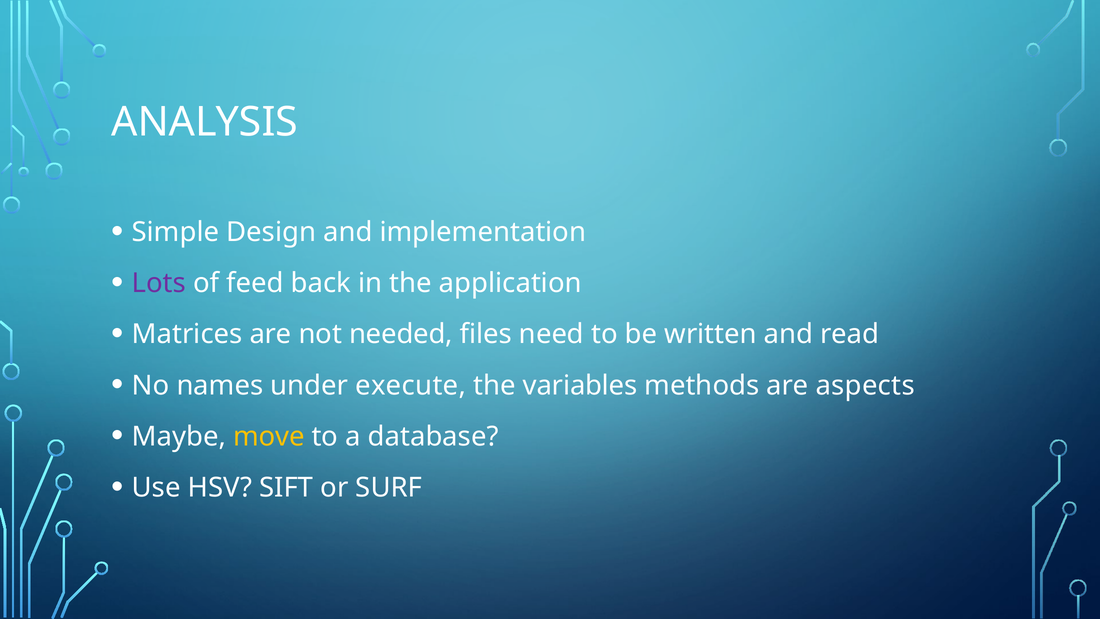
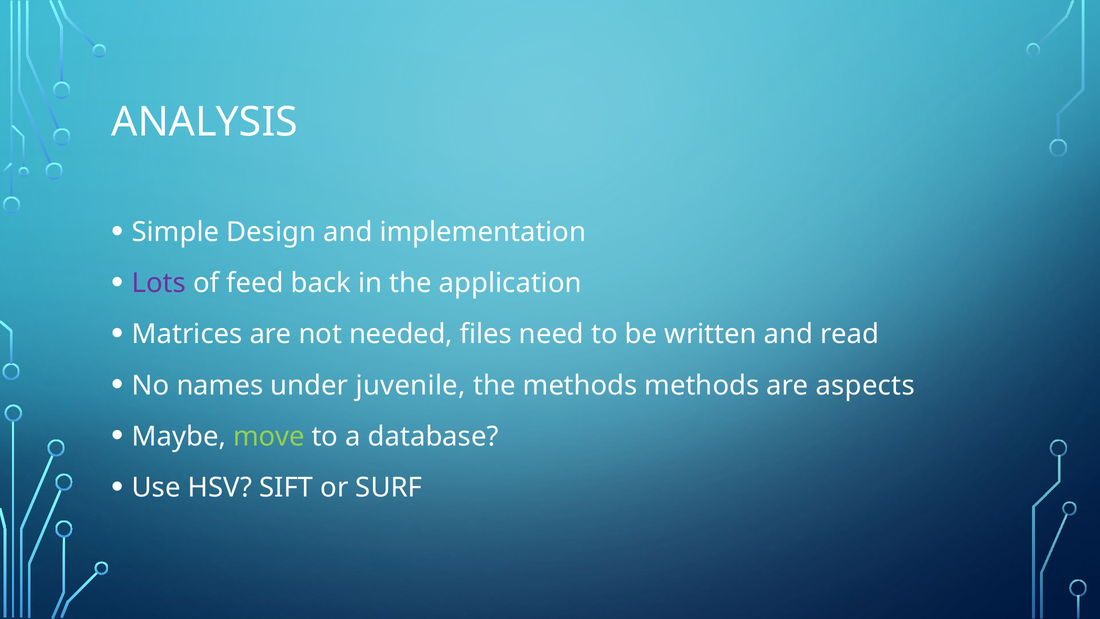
execute: execute -> juvenile (411, 385)
the variables: variables -> methods (580, 385)
move colour: yellow -> light green (269, 436)
